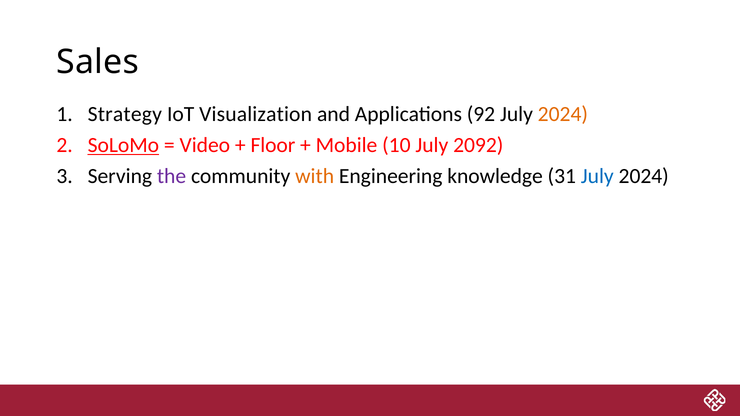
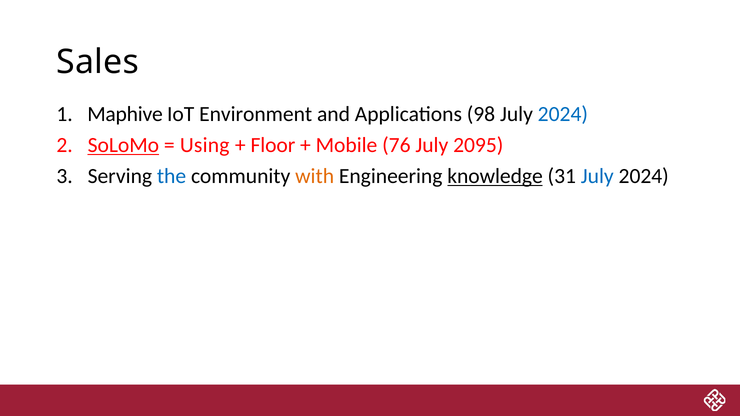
Strategy: Strategy -> Maphive (125, 114)
Visualization: Visualization -> Environment (256, 114)
92: 92 -> 98 (481, 114)
2024 colour: orange -> blue (563, 114)
Video: Video -> Using (205, 145)
10: 10 -> 76 (396, 145)
2092: 2092 -> 2095 (478, 145)
the colour: purple -> blue (172, 176)
knowledge underline: none -> present (495, 176)
